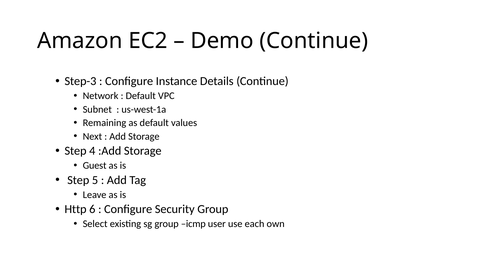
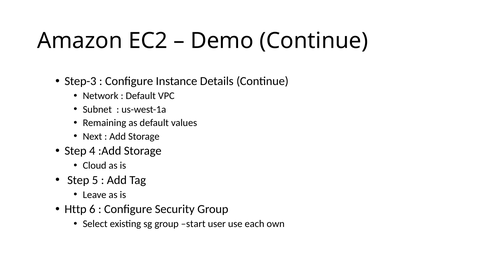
Guest: Guest -> Cloud (95, 165)
icmp: icmp -> start (193, 224)
